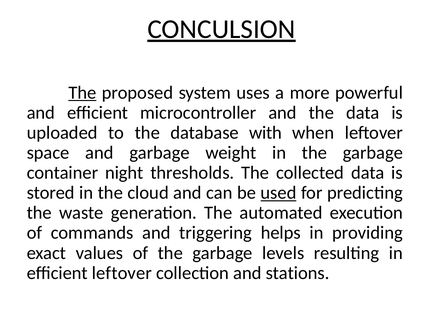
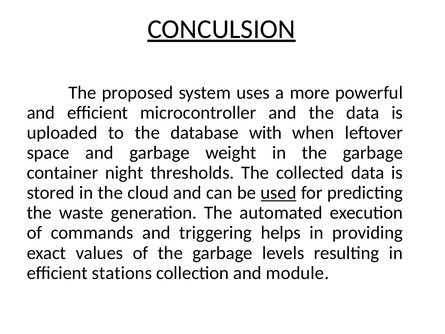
The underline: present -> none (82, 93)
efficient leftover: leftover -> stations (122, 273)
stations: stations -> module (297, 273)
